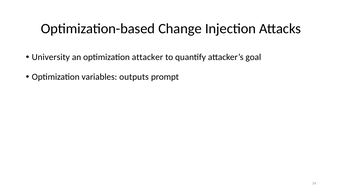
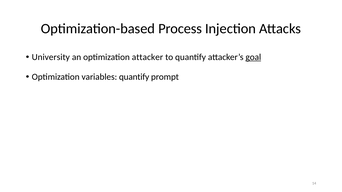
Change: Change -> Process (180, 29)
goal underline: none -> present (253, 57)
variables outputs: outputs -> quantify (134, 77)
